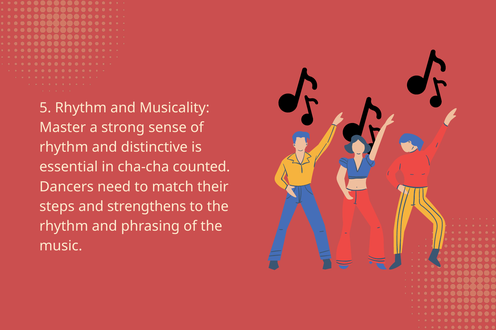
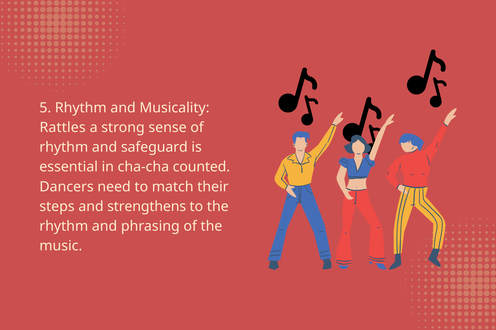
Master: Master -> Rattles (63, 128)
distinctive: distinctive -> safeguard (154, 148)
